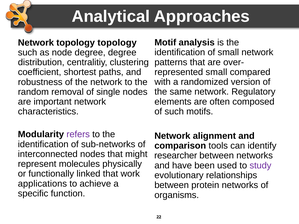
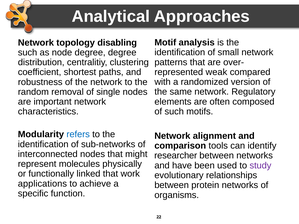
topology topology: topology -> disabling (117, 43)
small: small -> weak (216, 72)
refers colour: purple -> blue (78, 134)
